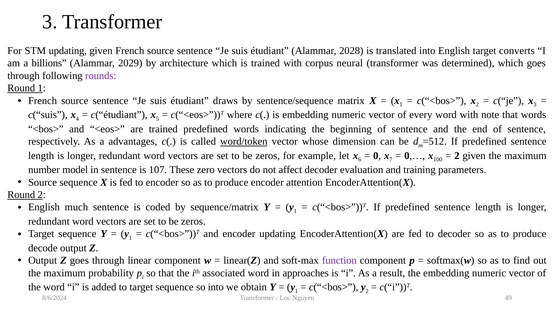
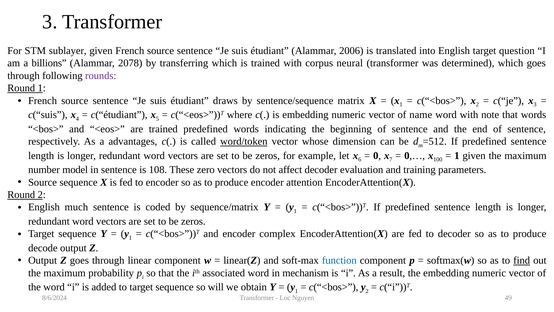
STM updating: updating -> sublayer (68, 51)
2028: 2028 -> 2006 (351, 51)
converts: converts -> question (517, 51)
2029: 2029 -> 2078 (130, 63)
architecture: architecture -> transferring (184, 63)
every: every -> name (421, 115)
2: 2 -> 1 (457, 155)
107: 107 -> 108 (158, 170)
encoder updating: updating -> complex (278, 234)
function colour: purple -> blue (339, 260)
find underline: none -> present (522, 260)
approaches: approaches -> mechanism (306, 273)
so into: into -> will (216, 287)
